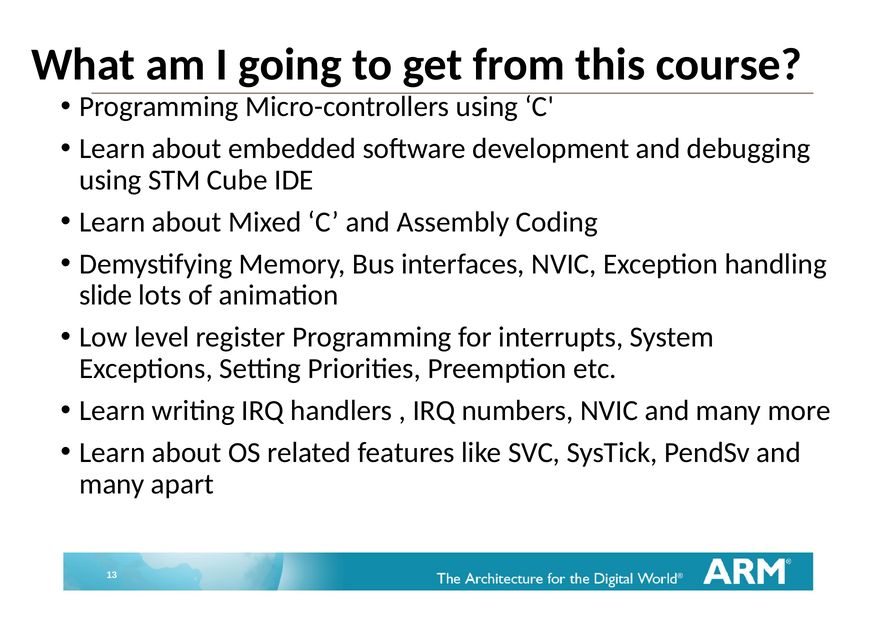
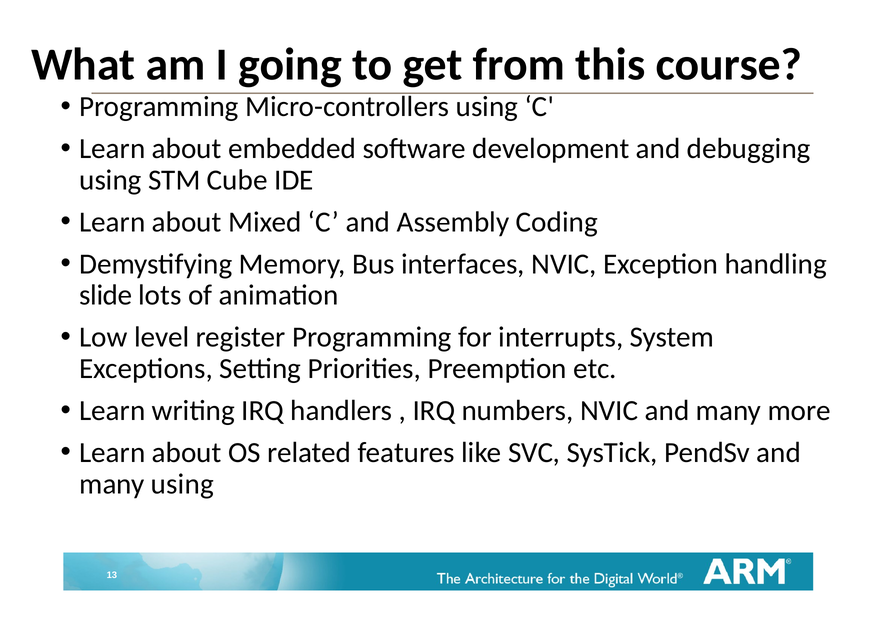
many apart: apart -> using (182, 484)
